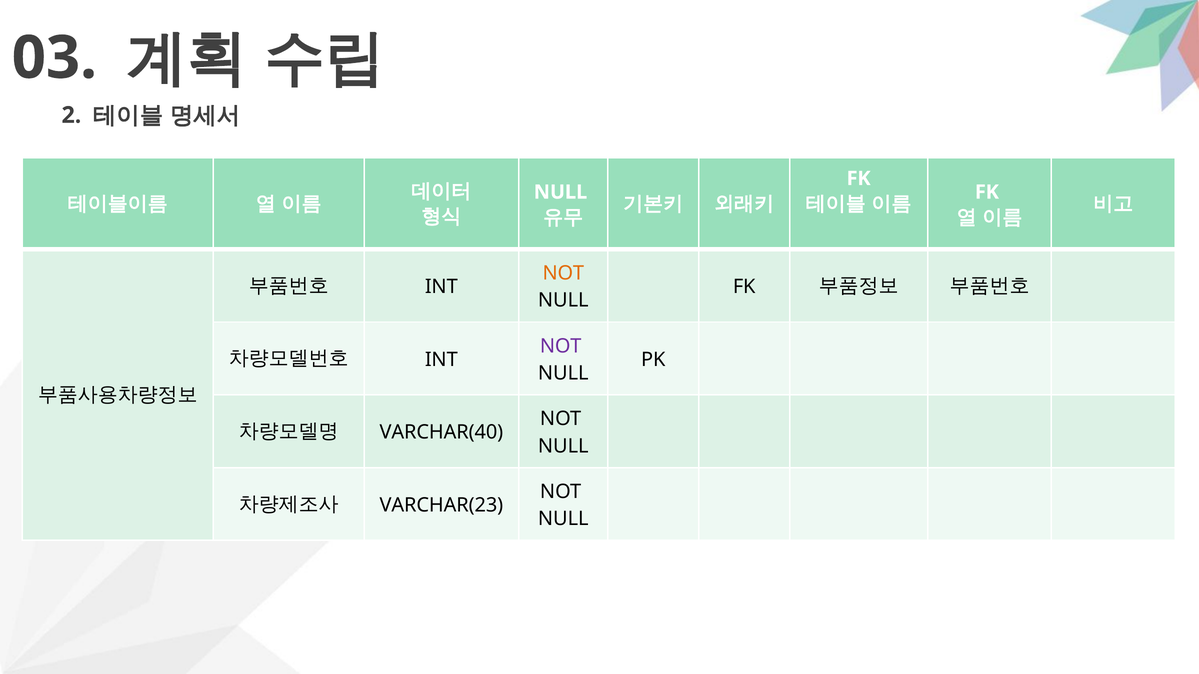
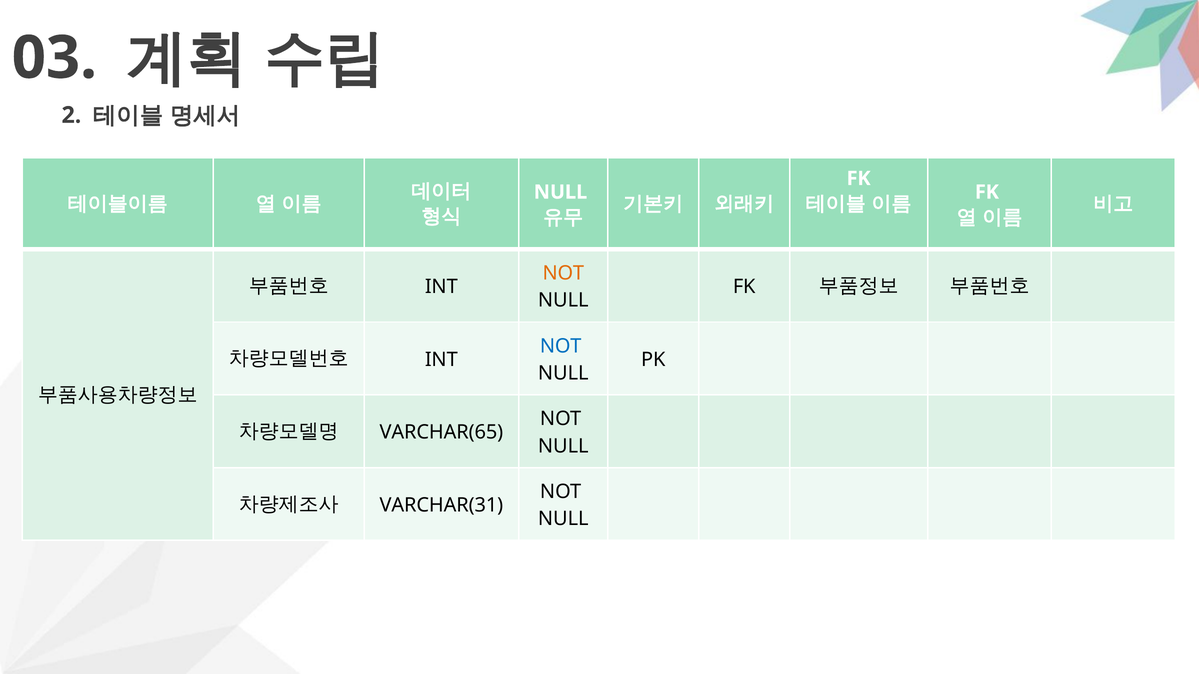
NOT colour: purple -> blue (561, 346)
VARCHAR(40: VARCHAR(40 -> VARCHAR(65 (441, 433)
VARCHAR(23: VARCHAR(23 -> VARCHAR(31 (441, 505)
